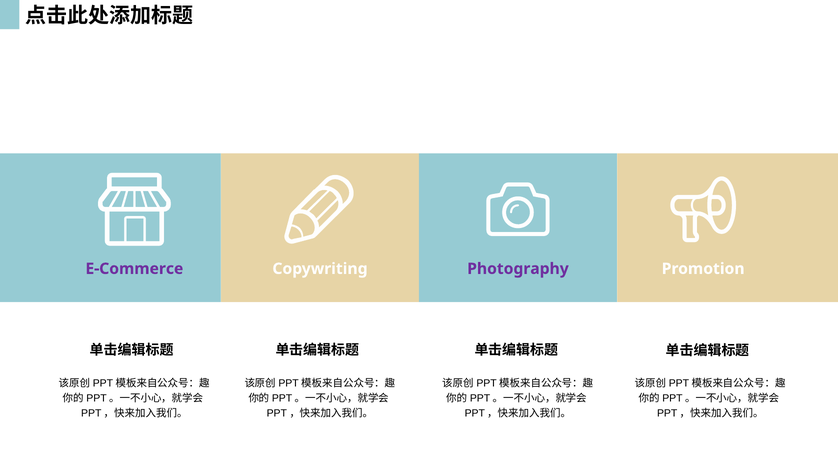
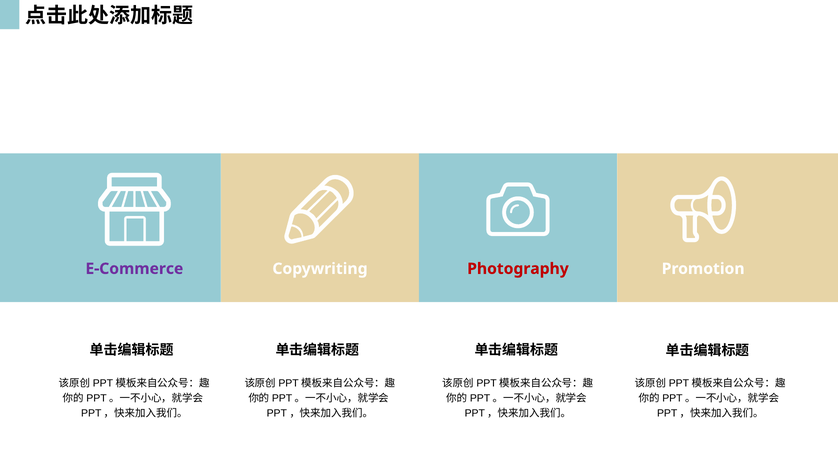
Photography colour: purple -> red (518, 269)
